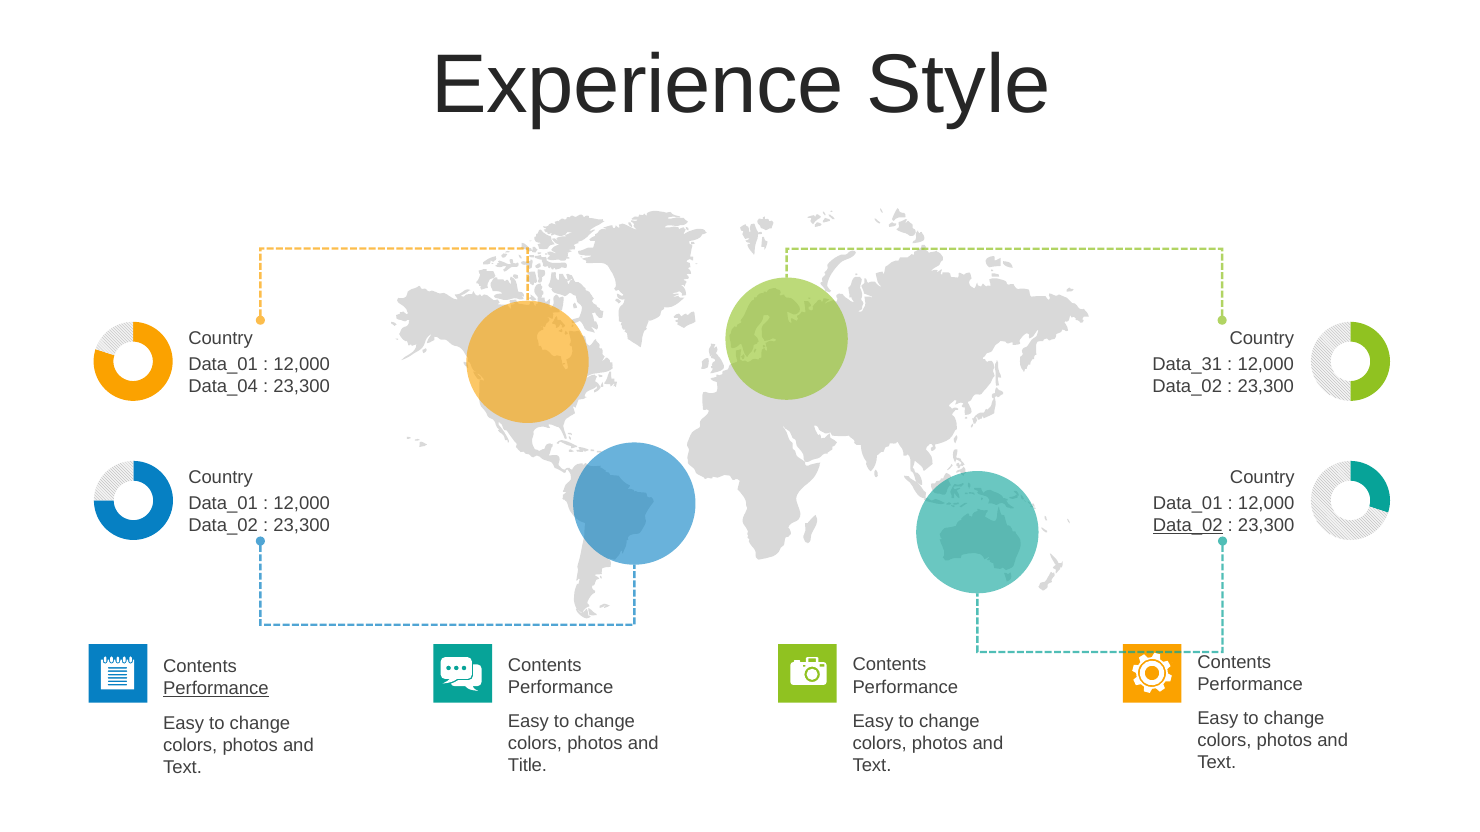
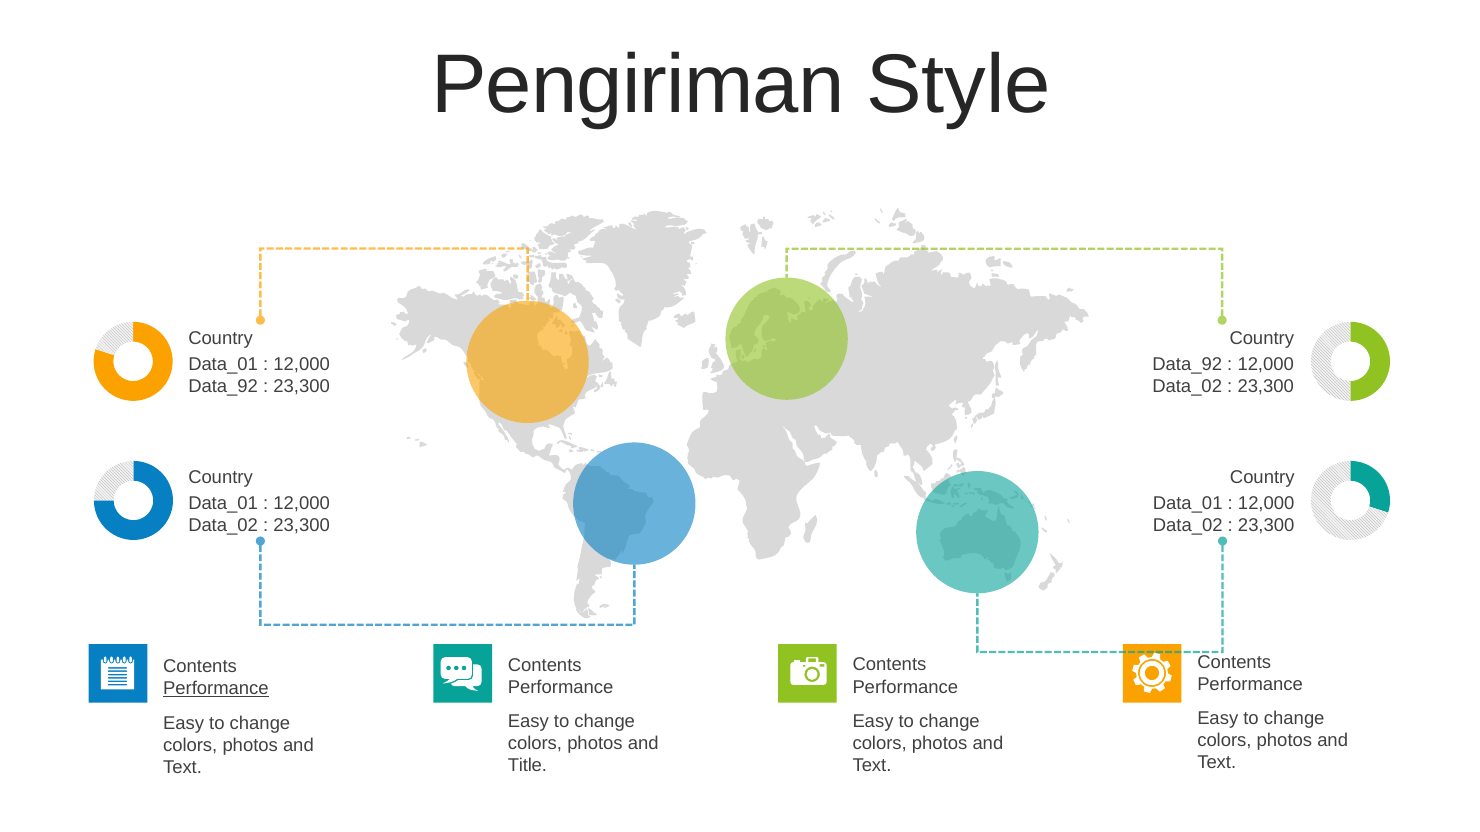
Experience: Experience -> Pengiriman (638, 85)
Data_31: Data_31 -> Data_92 (1187, 365)
Data_04: Data_04 -> Data_92 (223, 387)
Data_02 underline: present -> none (1188, 526)
